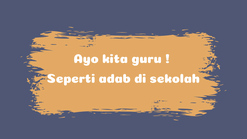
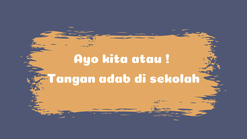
guru: guru -> atau (147, 59)
Seperti: Seperti -> Tangan (71, 79)
